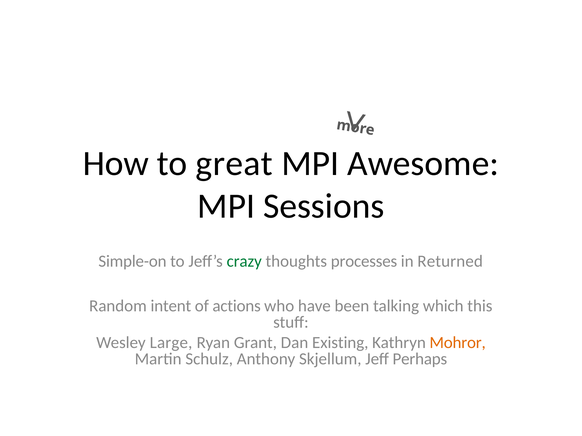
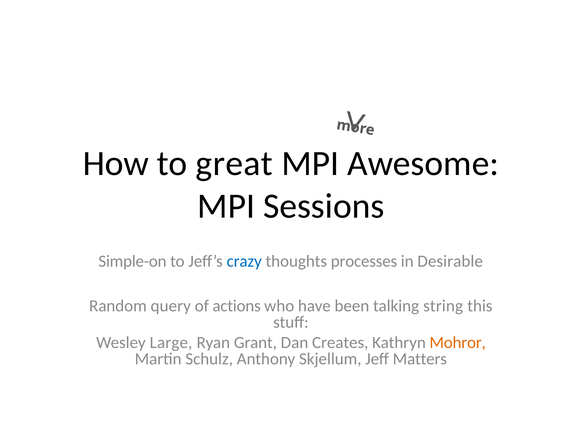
crazy colour: green -> blue (244, 261)
Returned: Returned -> Desirable (450, 261)
intent: intent -> query (171, 306)
which: which -> string (443, 306)
Existing: Existing -> Creates (340, 343)
Perhaps: Perhaps -> Matters (420, 359)
